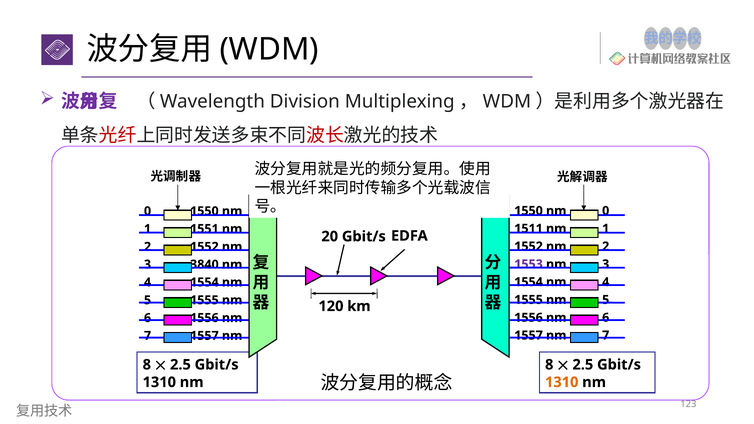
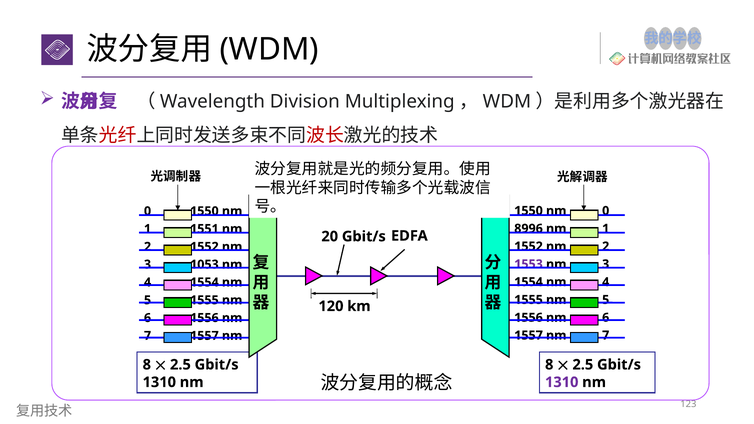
1511: 1511 -> 8996 (529, 229)
3840: 3840 -> 1053 (204, 265)
1310 colour: orange -> purple (562, 382)
